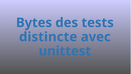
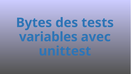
distincte: distincte -> variables (48, 37)
